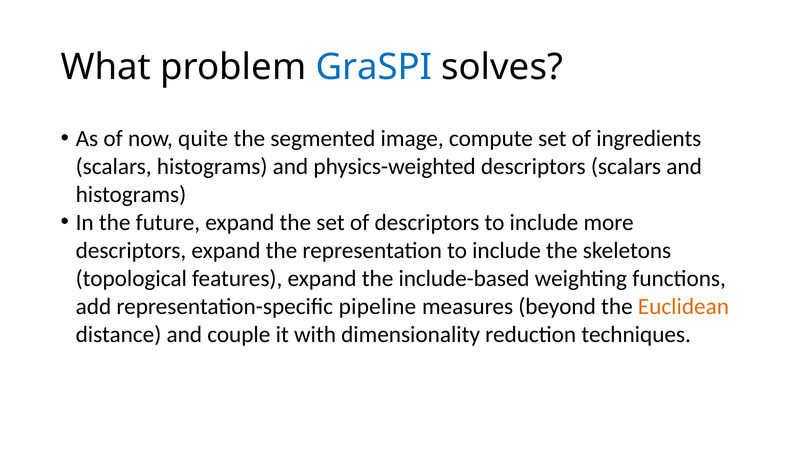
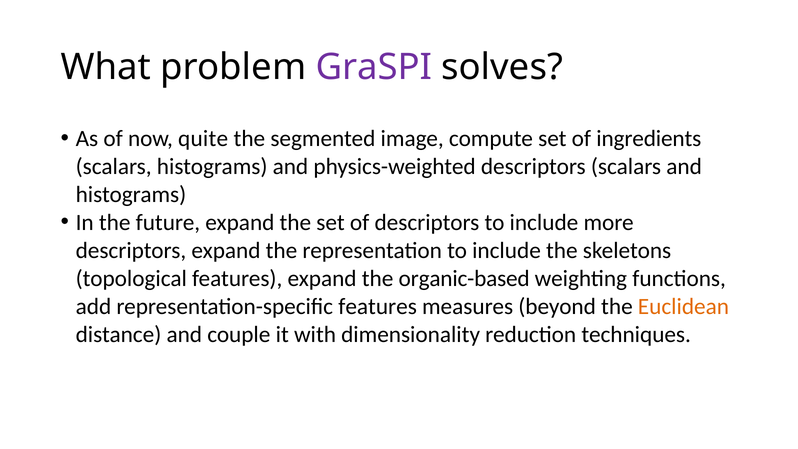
GraSPI colour: blue -> purple (374, 67)
include-based: include-based -> organic-based (464, 278)
representation-specific pipeline: pipeline -> features (378, 306)
